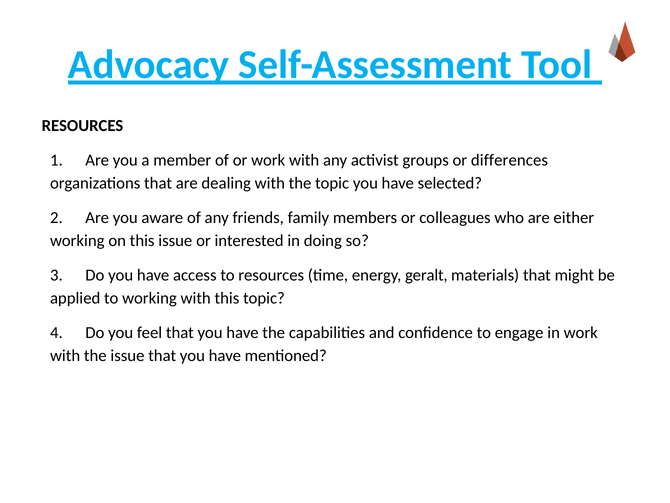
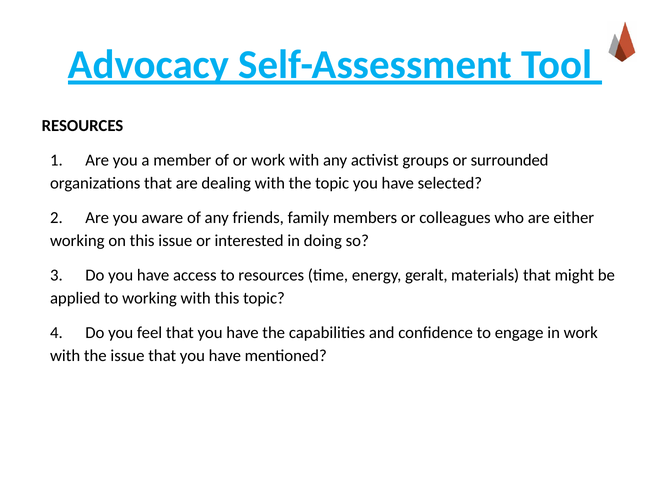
differences: differences -> surrounded (510, 160)
